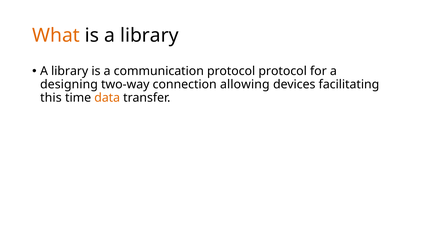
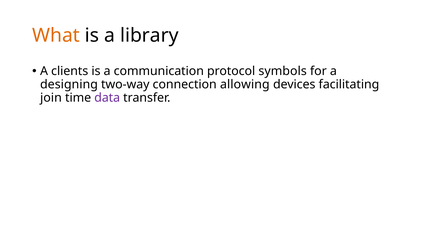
library: library -> clients (70, 71)
protocol protocol: protocol -> symbols (283, 71)
this: this -> join (51, 98)
data colour: orange -> purple (107, 98)
